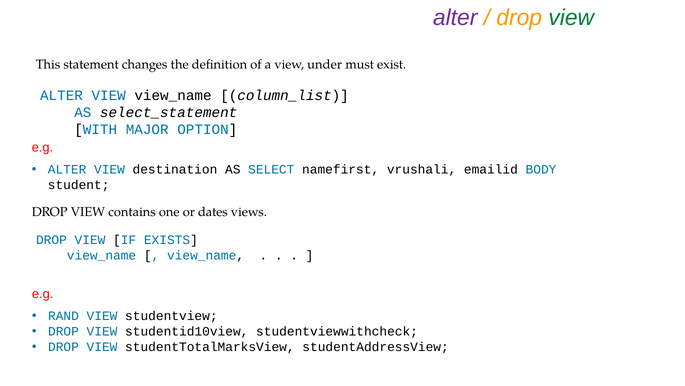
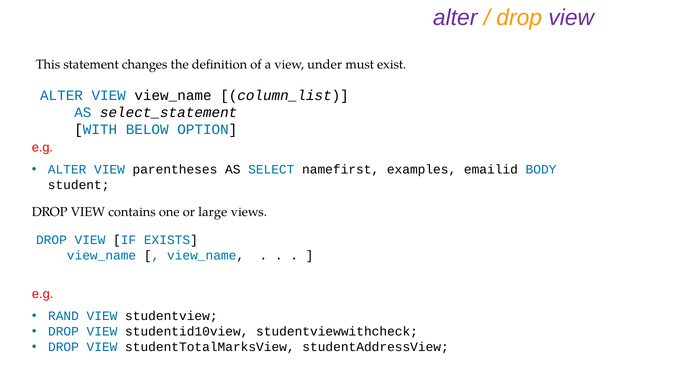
view colour: green -> purple (571, 18)
MAJOR: MAJOR -> BELOW (147, 129)
destination: destination -> parentheses (175, 169)
vrushali: vrushali -> examples (422, 169)
dates: dates -> large (213, 212)
